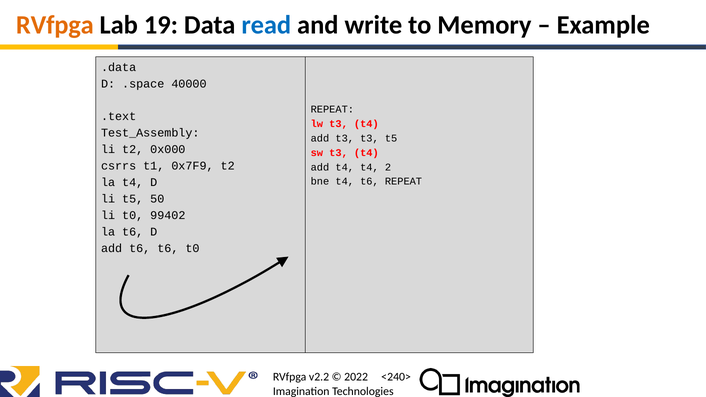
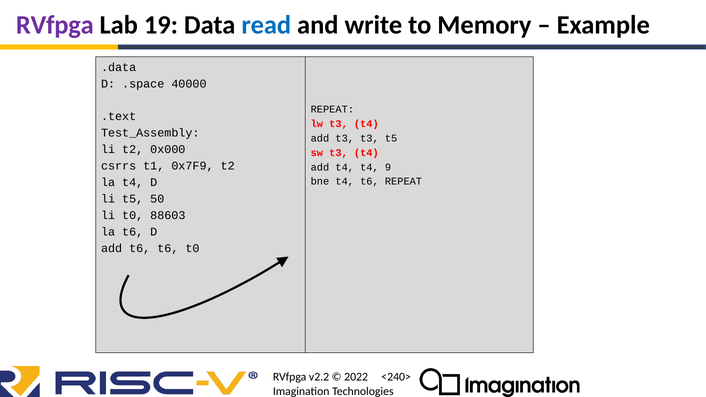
RVfpga colour: orange -> purple (55, 25)
2: 2 -> 9 (388, 167)
99402: 99402 -> 88603 (168, 215)
